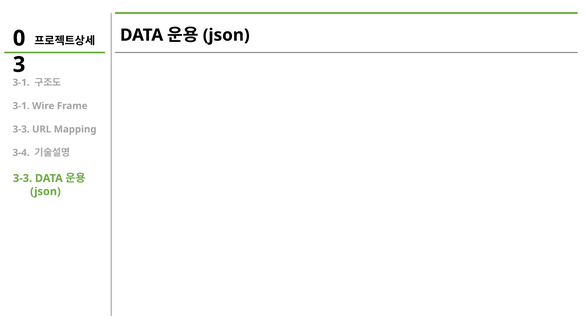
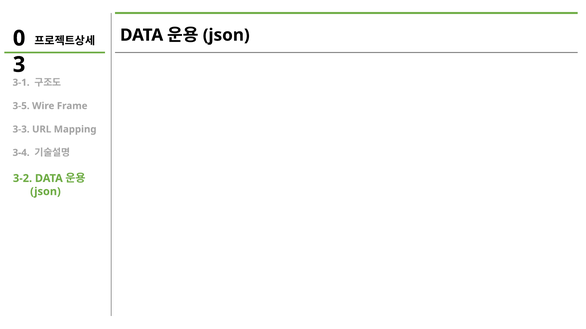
3-1: 3-1 -> 3-5 (21, 106)
3-3: 3-3 -> 3-2 (23, 179)
